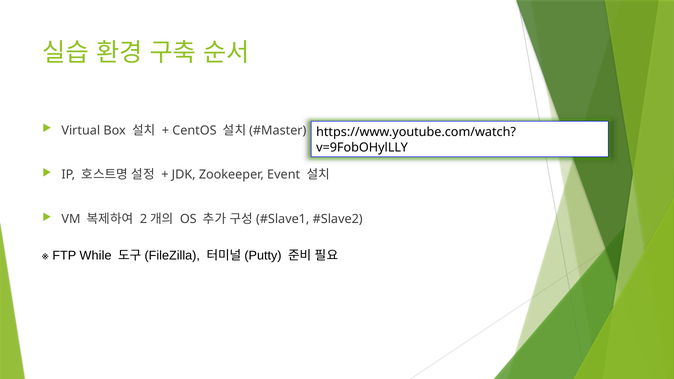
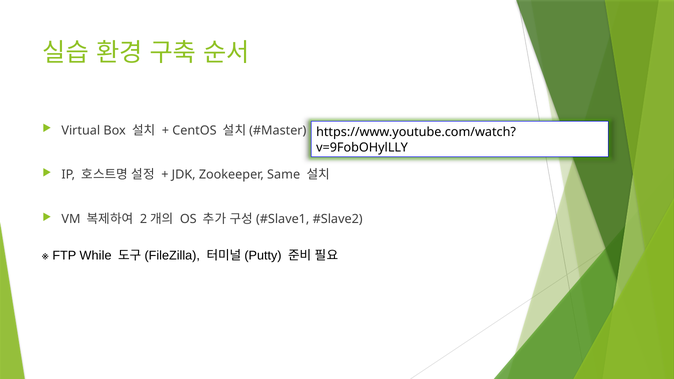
Event: Event -> Same (284, 175)
